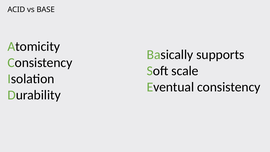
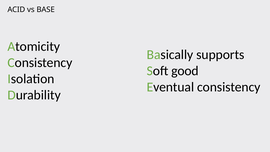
scale: scale -> good (185, 71)
